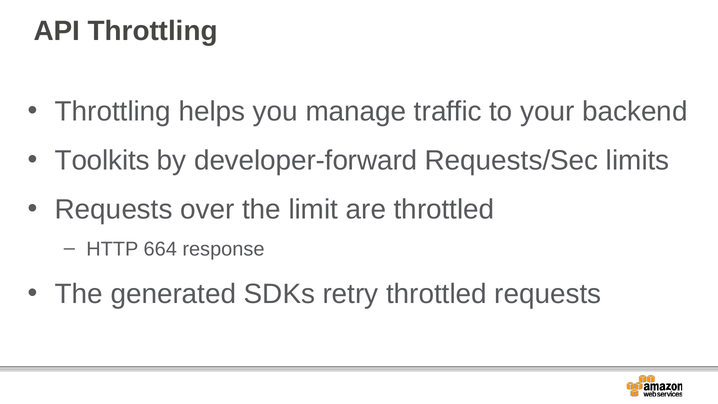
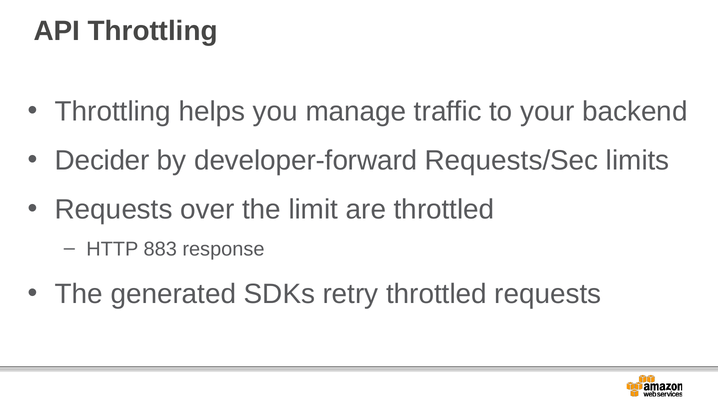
Toolkits: Toolkits -> Decider (102, 161)
664: 664 -> 883 (160, 249)
